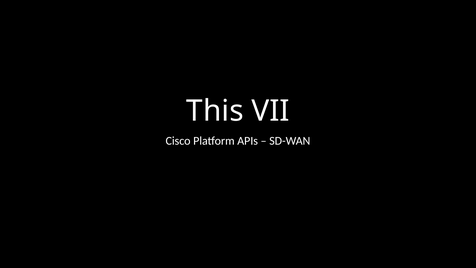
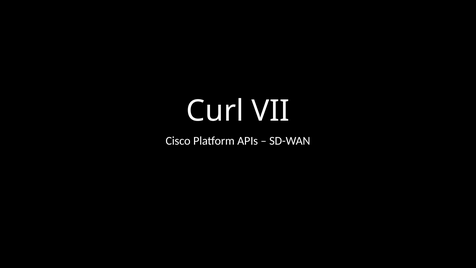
This: This -> Curl (215, 111)
